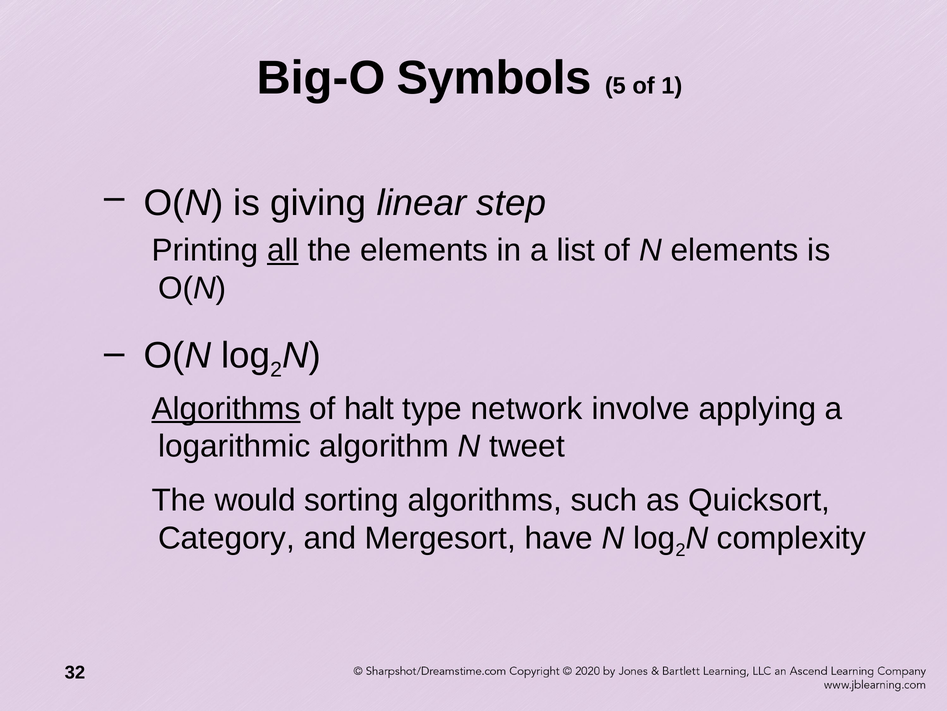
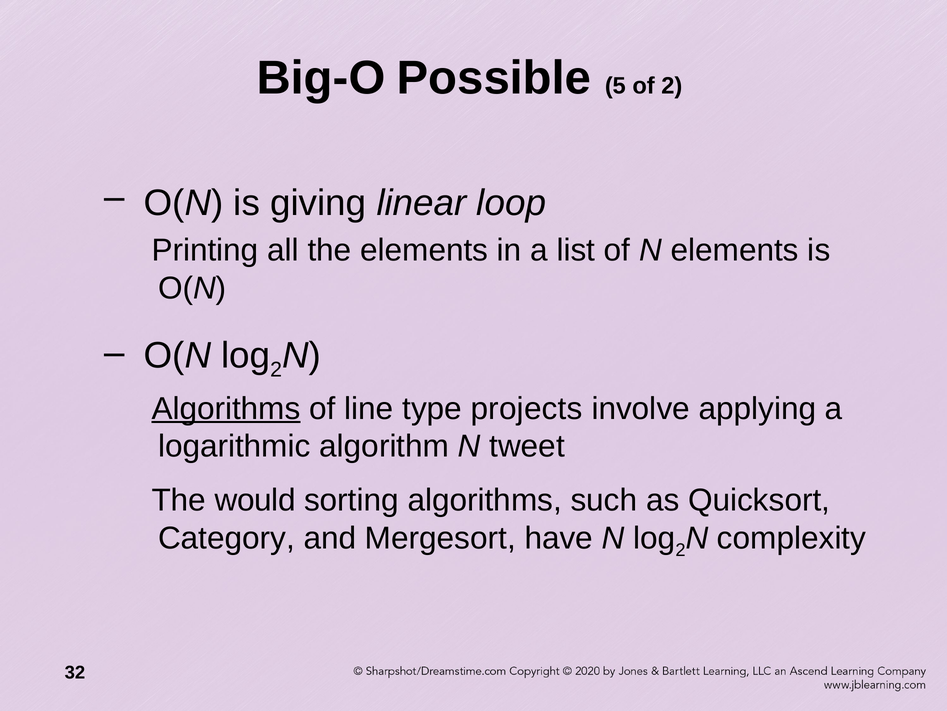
Symbols: Symbols -> Possible (494, 78)
of 1: 1 -> 2 (672, 86)
step: step -> loop (511, 203)
all underline: present -> none (283, 250)
halt: halt -> line (369, 408)
network: network -> projects (527, 408)
